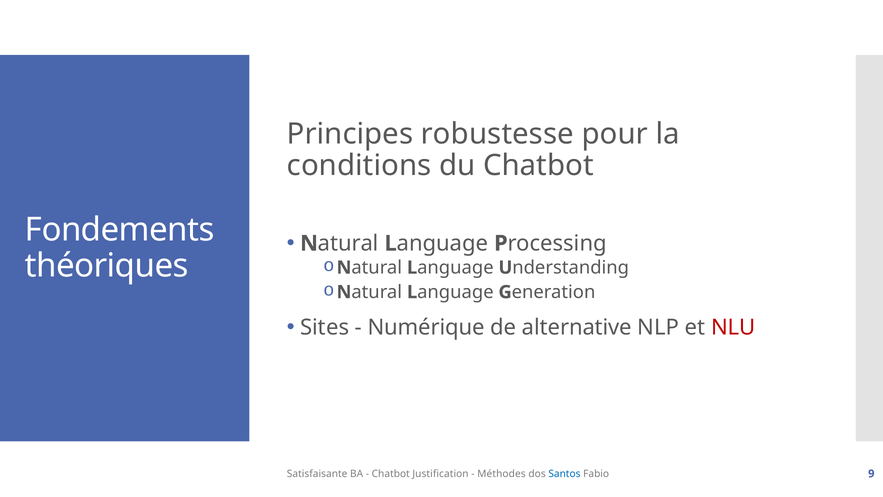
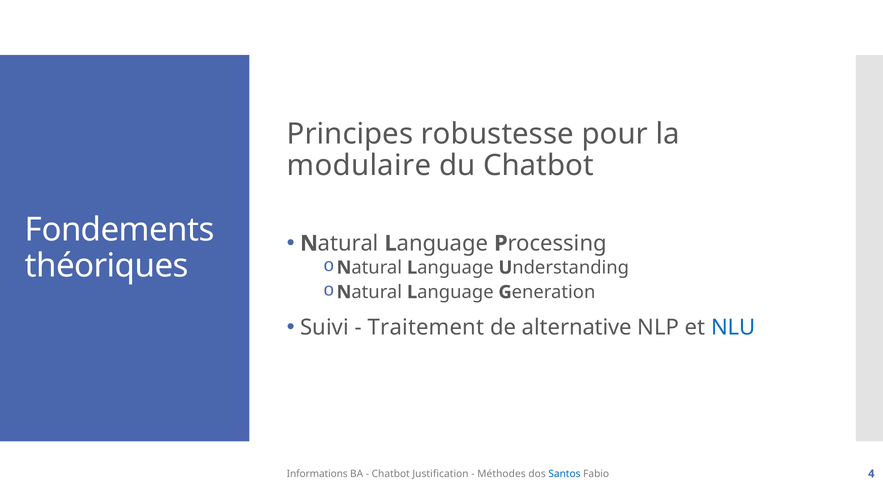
conditions: conditions -> modulaire (359, 166)
Sites: Sites -> Suivi (325, 327)
Numérique: Numérique -> Traitement (426, 327)
NLU colour: red -> blue (733, 327)
Satisfaisante: Satisfaisante -> Informations (317, 473)
9: 9 -> 4 (871, 473)
